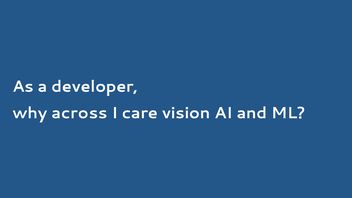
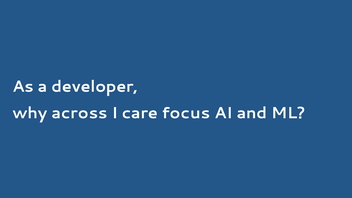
vision: vision -> focus (186, 113)
